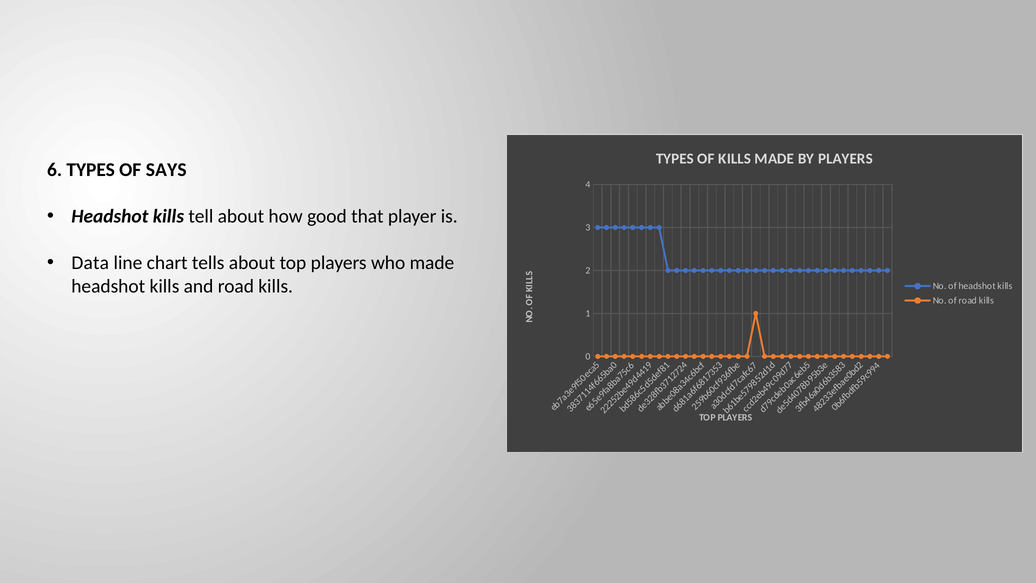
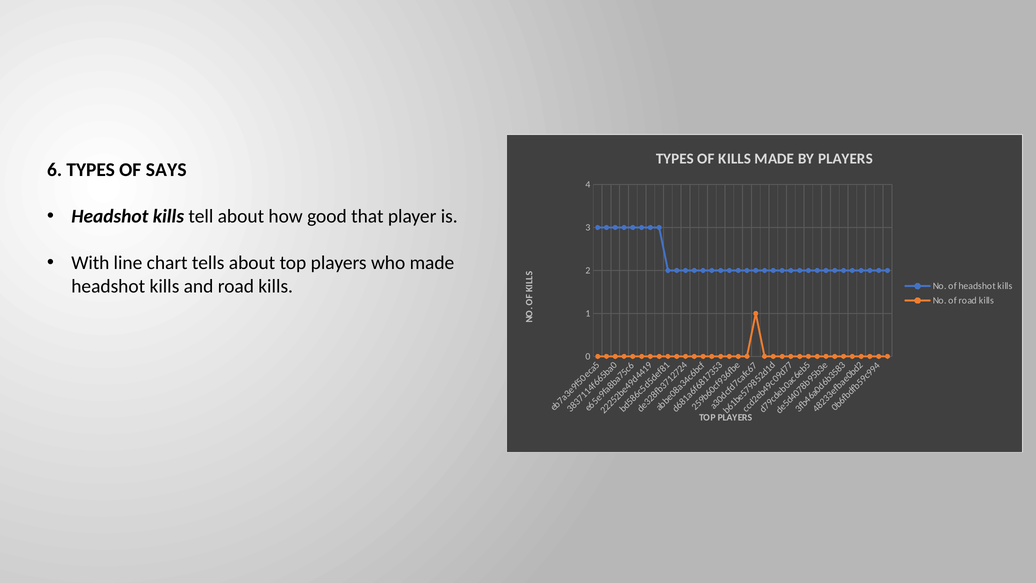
Data: Data -> With (90, 263)
